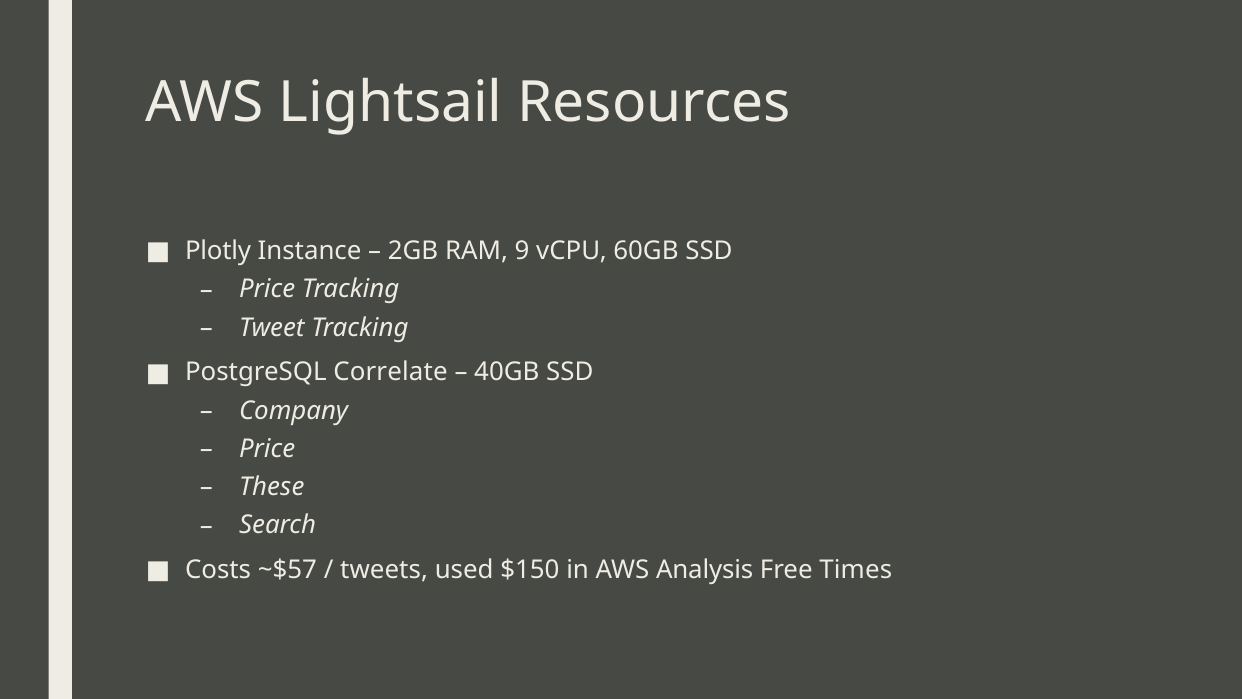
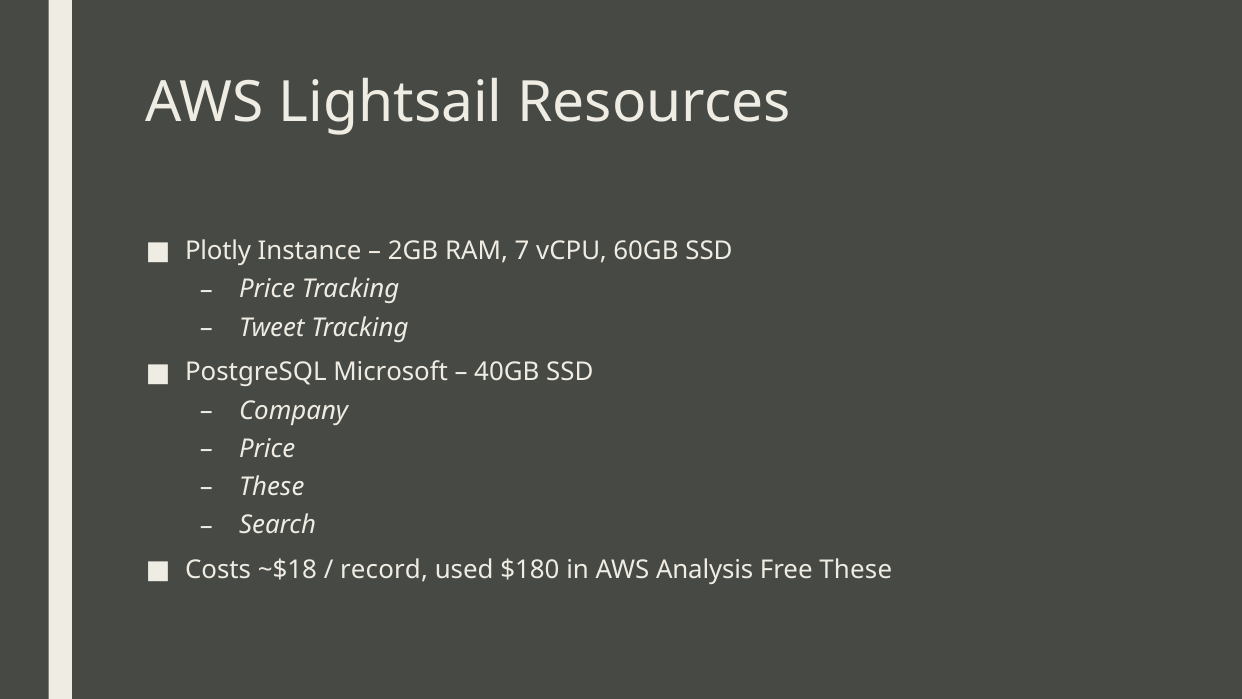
9: 9 -> 7 (522, 251)
Correlate: Correlate -> Microsoft (391, 372)
~$57: ~$57 -> ~$18 (287, 570)
tweets: tweets -> record (384, 570)
$150: $150 -> $180 (530, 570)
Free Times: Times -> These (856, 570)
